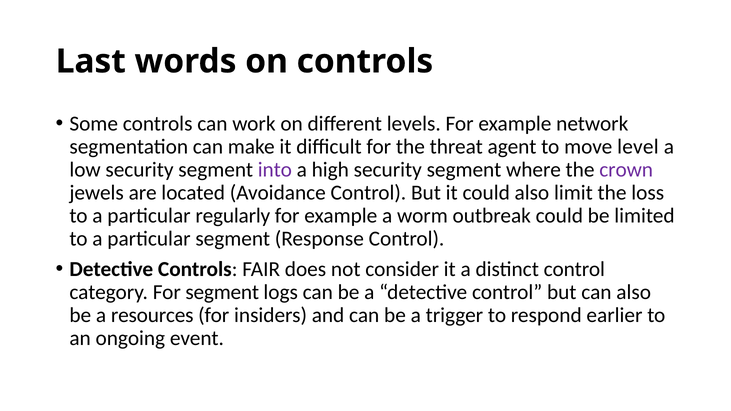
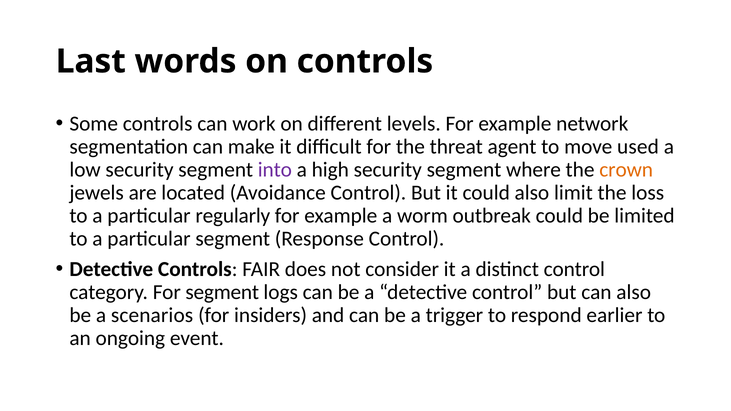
level: level -> used (638, 147)
crown colour: purple -> orange (626, 170)
resources: resources -> scenarios (152, 315)
